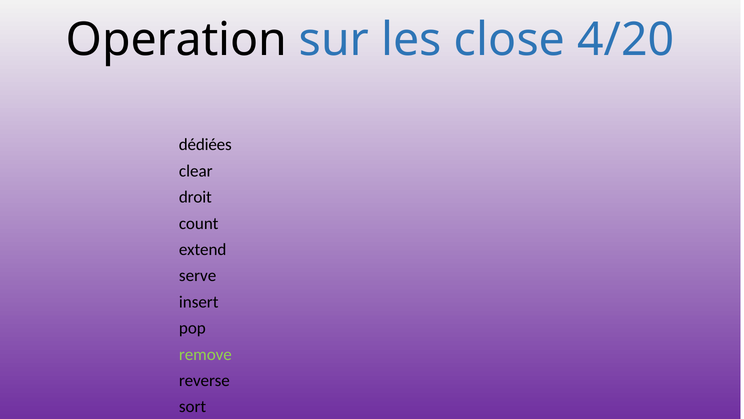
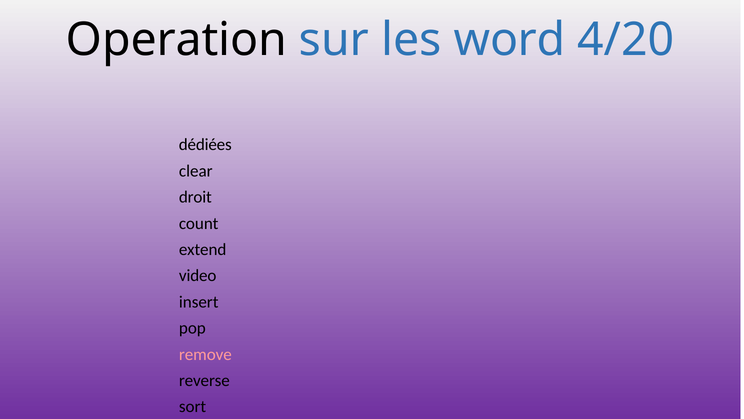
close: close -> word (510, 40)
serve: serve -> video (198, 275)
remove colour: light green -> pink (205, 354)
